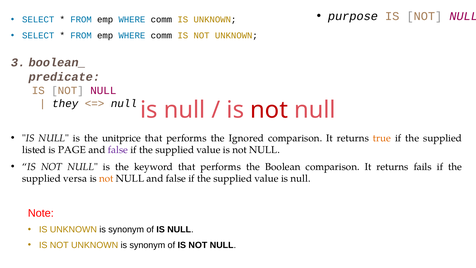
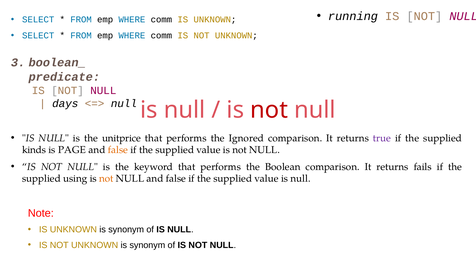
purpose: purpose -> running (353, 16)
they: they -> days (65, 103)
true colour: orange -> purple (382, 138)
listed: listed -> kinds (34, 150)
false colour: purple -> orange (118, 150)
versa: versa -> using (75, 178)
